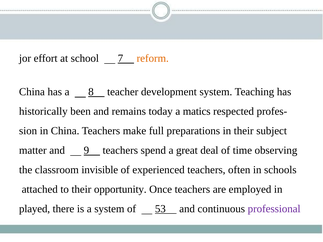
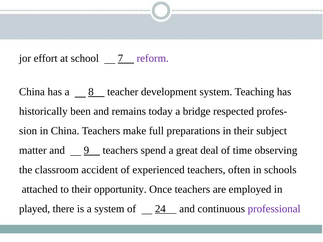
reform colour: orange -> purple (153, 58)
matics: matics -> bridge (197, 111)
invisible: invisible -> accident (100, 170)
53: 53 -> 24 (160, 208)
